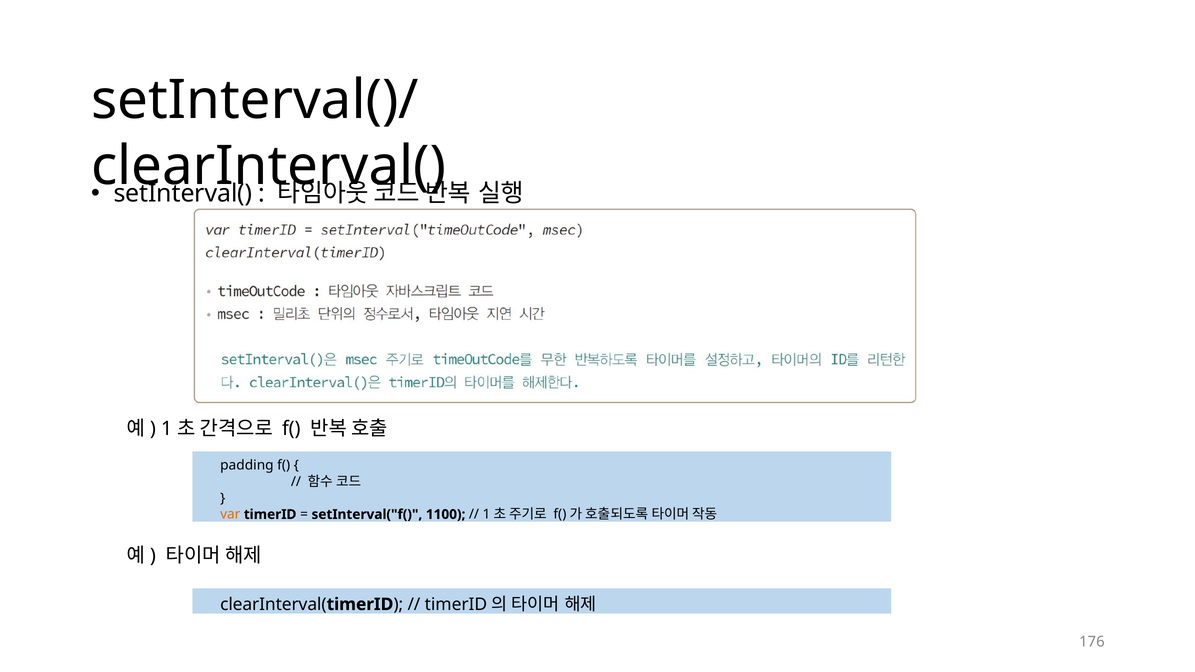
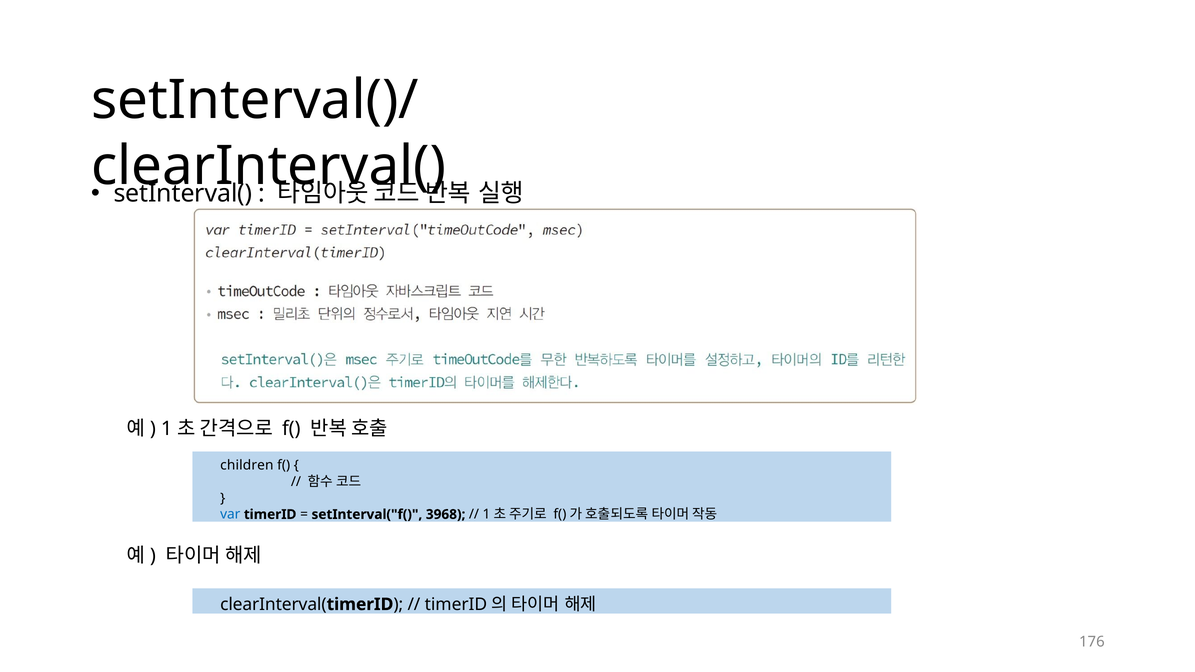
padding: padding -> children (247, 465)
var colour: orange -> blue (230, 515)
1100: 1100 -> 3968 (446, 515)
